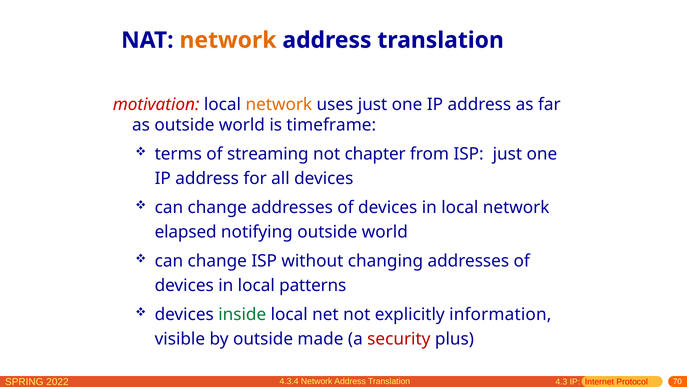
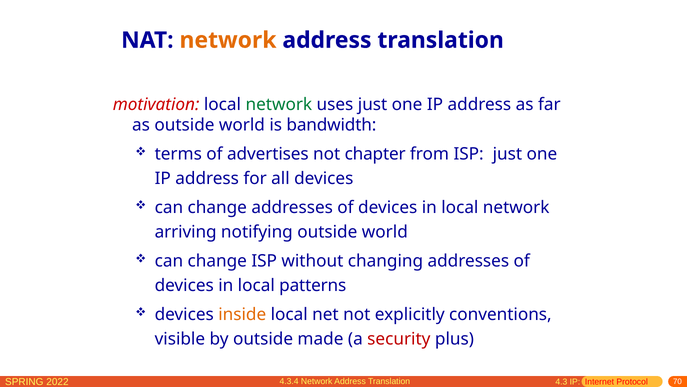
network colour: orange -> green (279, 104)
timeframe: timeframe -> bandwidth (331, 125)
streaming: streaming -> advertises (268, 154)
elapsed: elapsed -> arriving (186, 232)
inside colour: green -> orange (242, 314)
information: information -> conventions (500, 314)
